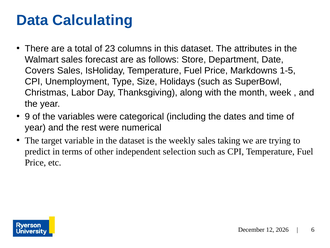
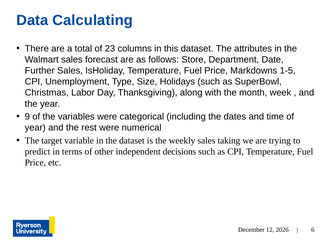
Covers: Covers -> Further (40, 70)
selection: selection -> decisions (179, 151)
